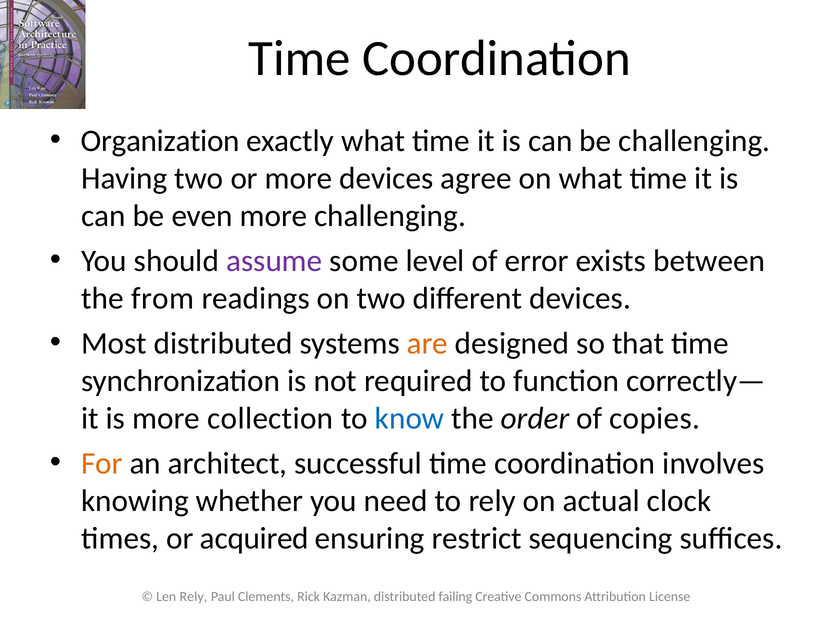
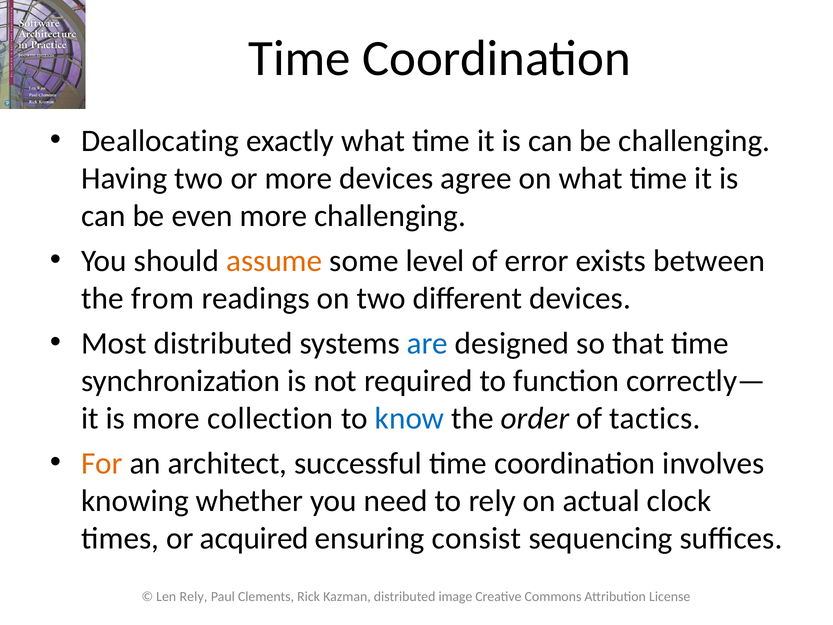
Organization: Organization -> Deallocating (160, 141)
assume colour: purple -> orange (274, 261)
are colour: orange -> blue (427, 343)
copies: copies -> tactics (655, 418)
restrict: restrict -> consist (477, 538)
failing: failing -> image (455, 596)
